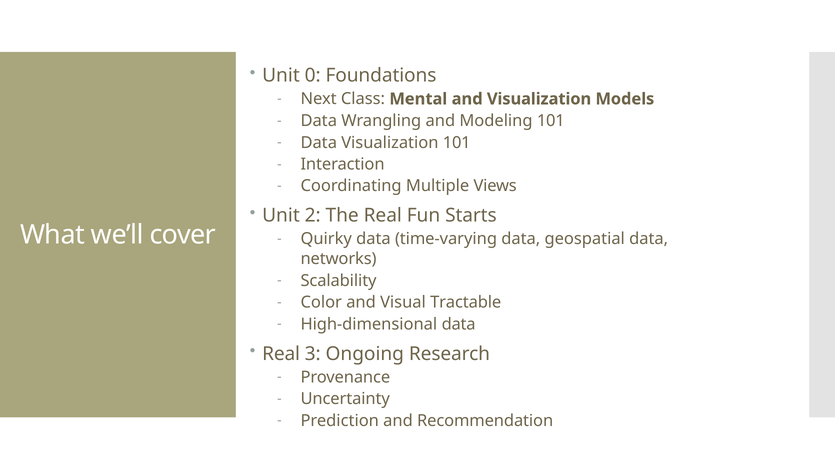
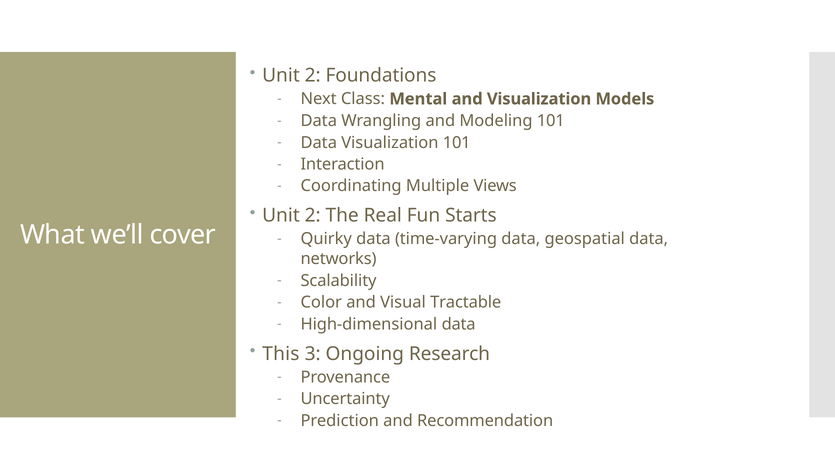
0: 0 -> 2 (313, 75)
Real: Real -> This (281, 354)
